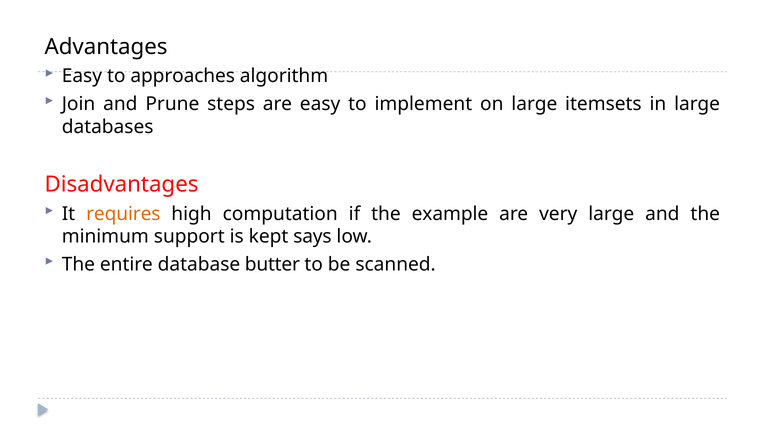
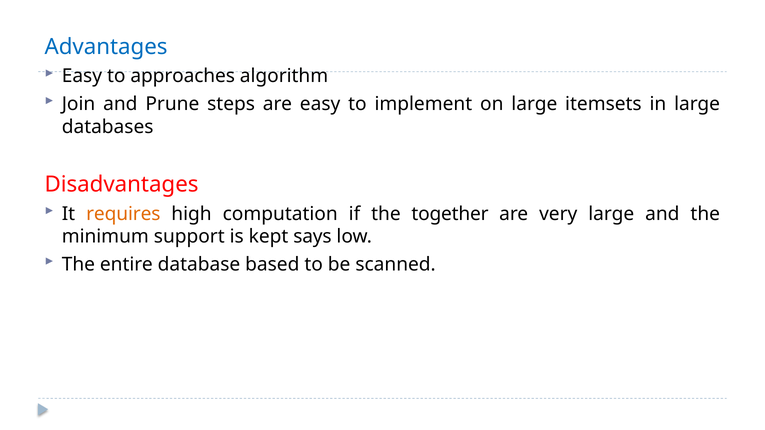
Advantages colour: black -> blue (106, 47)
example: example -> together (450, 214)
butter: butter -> based (272, 265)
